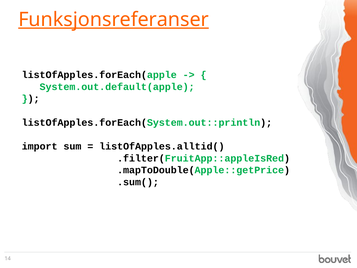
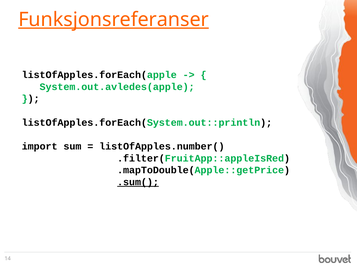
System.out.default(apple: System.out.default(apple -> System.out.avledes(apple (117, 87)
listOfApples.alltid(: listOfApples.alltid( -> listOfApples.number( (162, 146)
.sum( underline: none -> present (138, 182)
